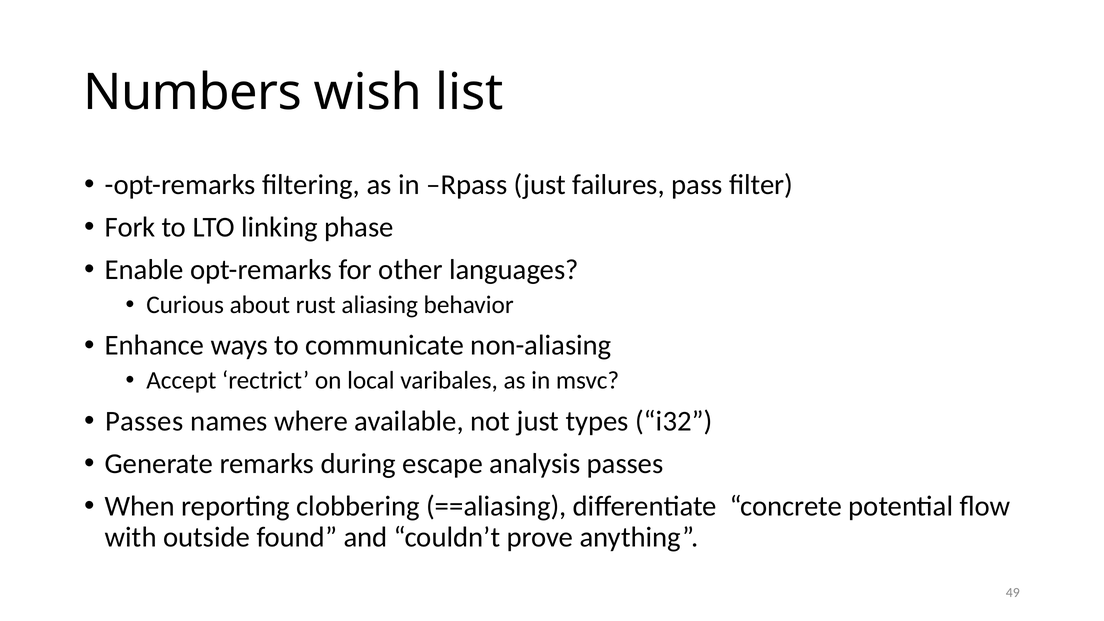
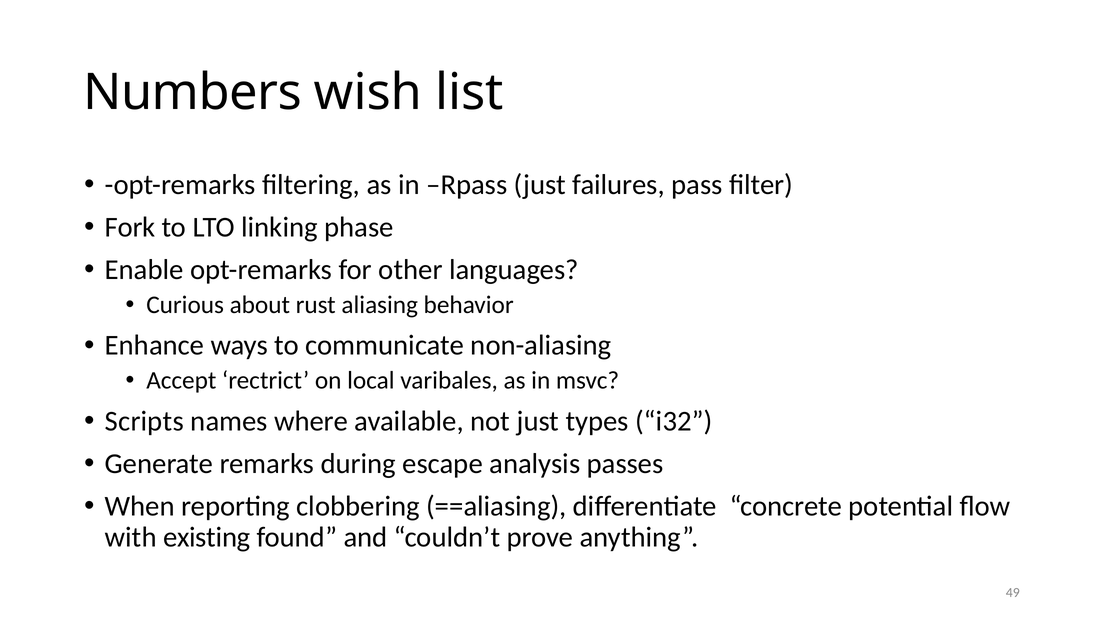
Passes: Passes -> Scripts (144, 421)
outside: outside -> existing (207, 537)
